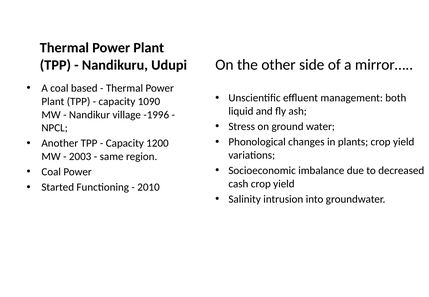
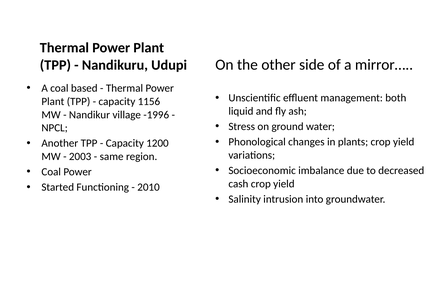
1090: 1090 -> 1156 (149, 102)
